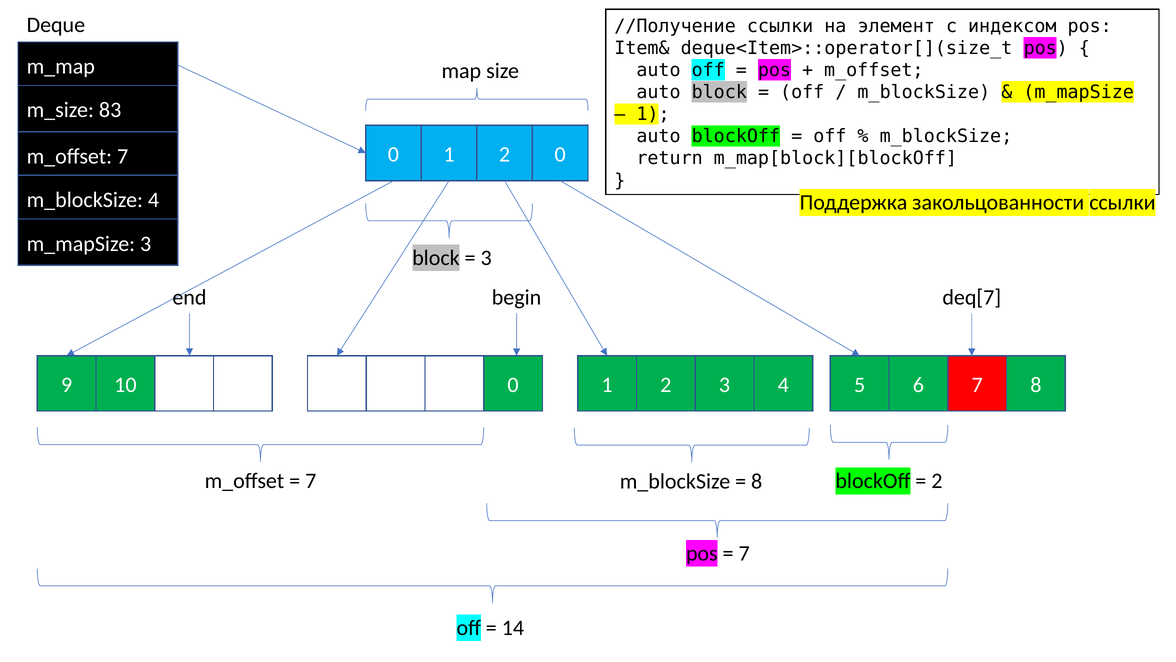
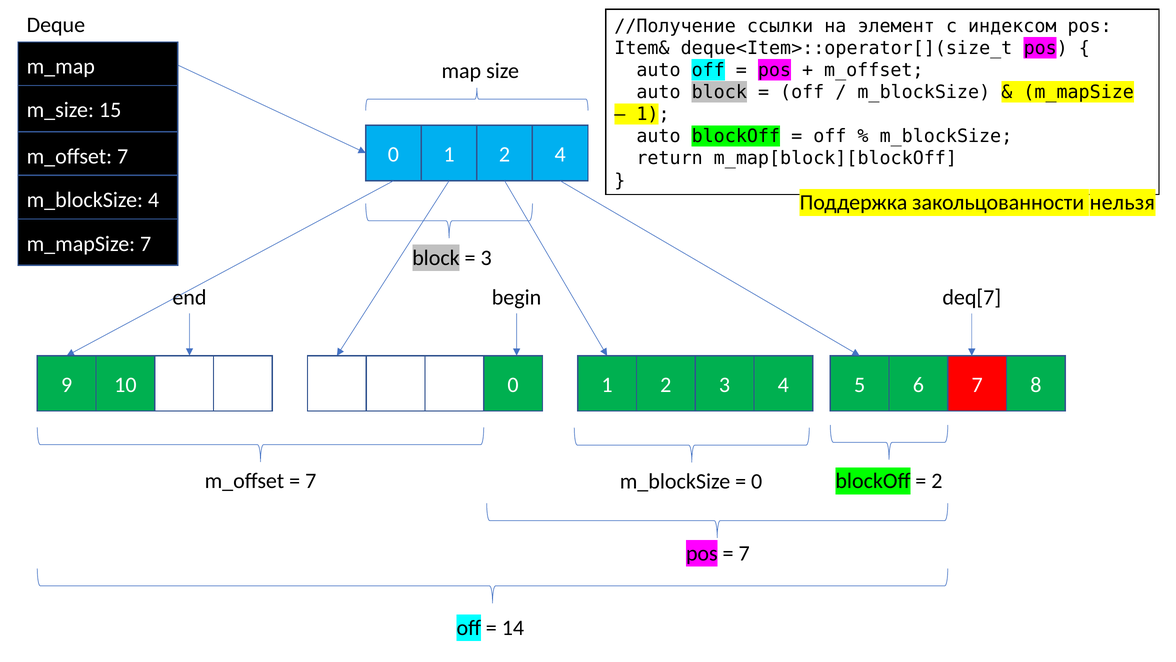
83: 83 -> 15 (110, 110)
2 0: 0 -> 4 (560, 154)
закольцованности ссылки: ссылки -> нельзя (1122, 202)
m_mapSize 3: 3 -> 7 (146, 244)
8: 8 -> 0 (757, 481)
